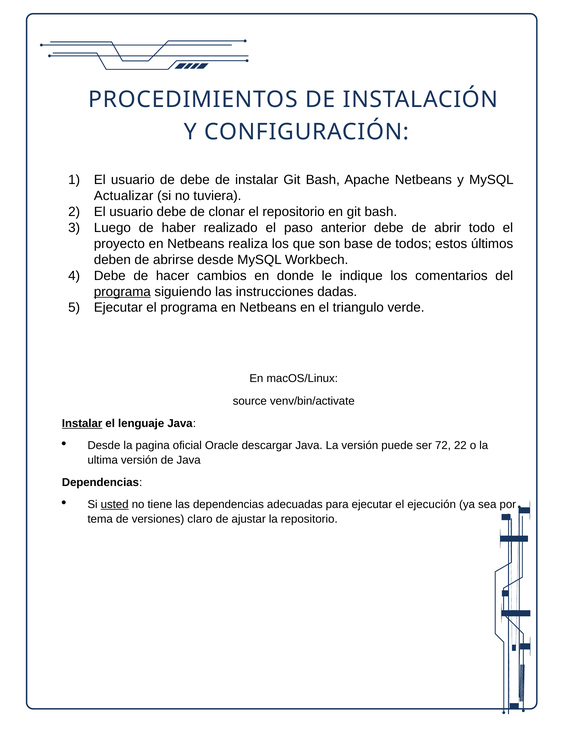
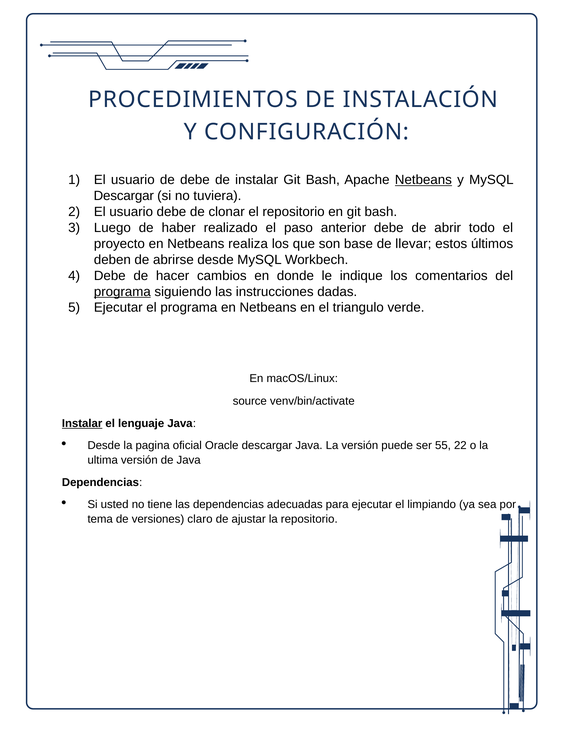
Netbeans underline: none -> present (423, 180)
Actualizar: Actualizar -> Descargar (124, 196)
todos: todos -> llevar (413, 244)
72: 72 -> 55 (443, 445)
usted underline: present -> none (115, 504)
ejecución: ejecución -> limpiando (432, 504)
